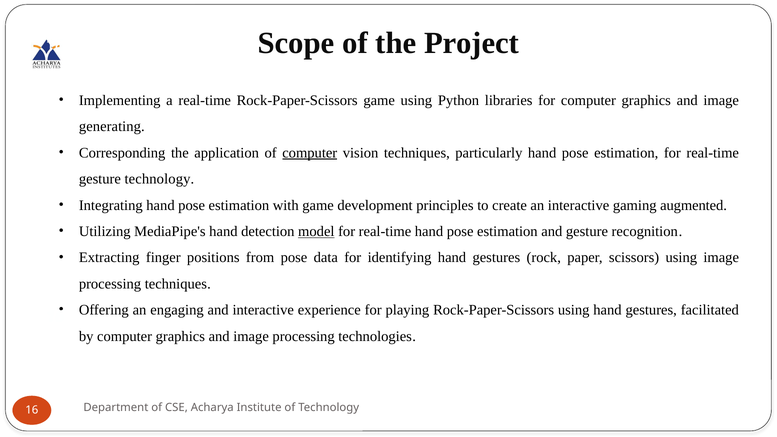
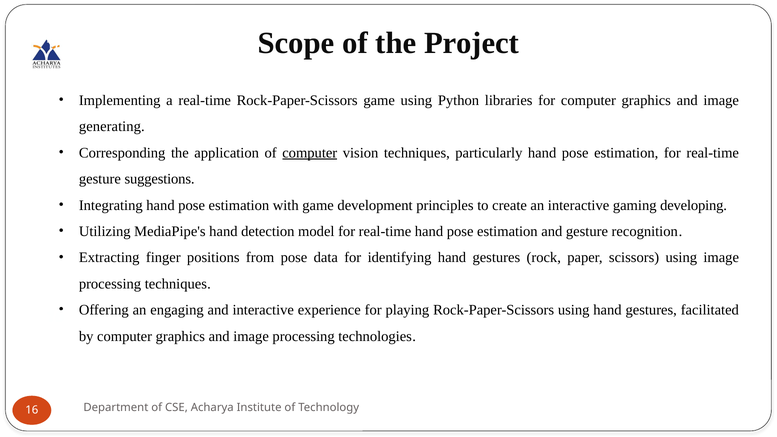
gesture technology: technology -> suggestions (160, 179)
augmented: augmented -> developing (694, 205)
model underline: present -> none (316, 231)
